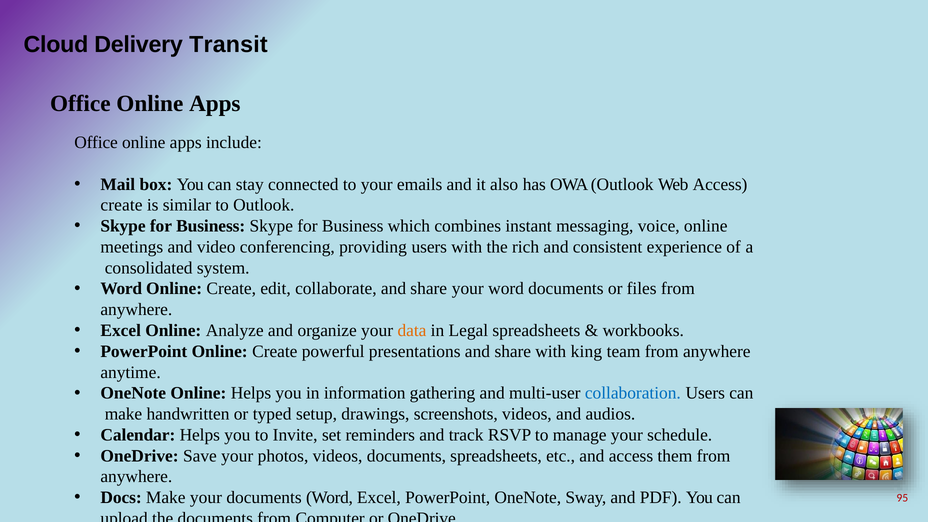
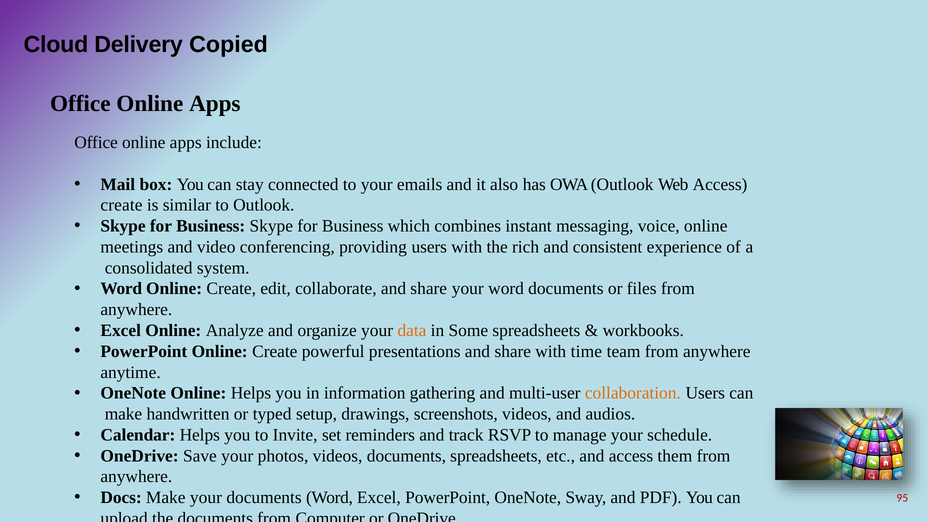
Transit: Transit -> Copied (229, 45)
Legal: Legal -> Some (468, 330)
king: king -> time (586, 351)
collaboration colour: blue -> orange (633, 393)
